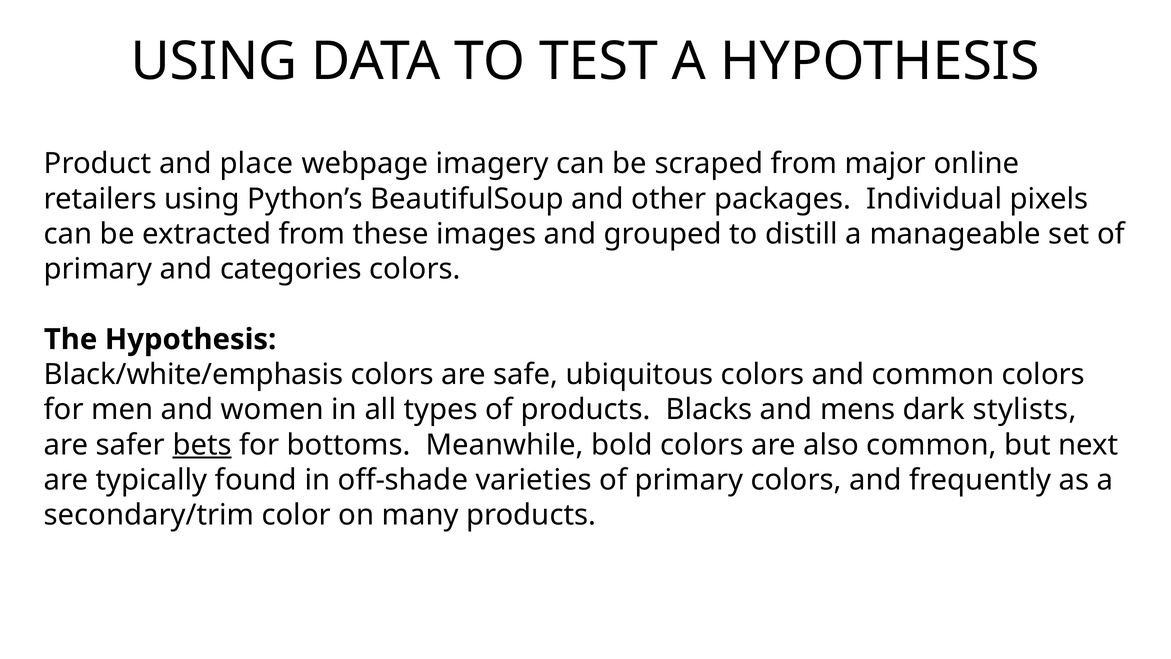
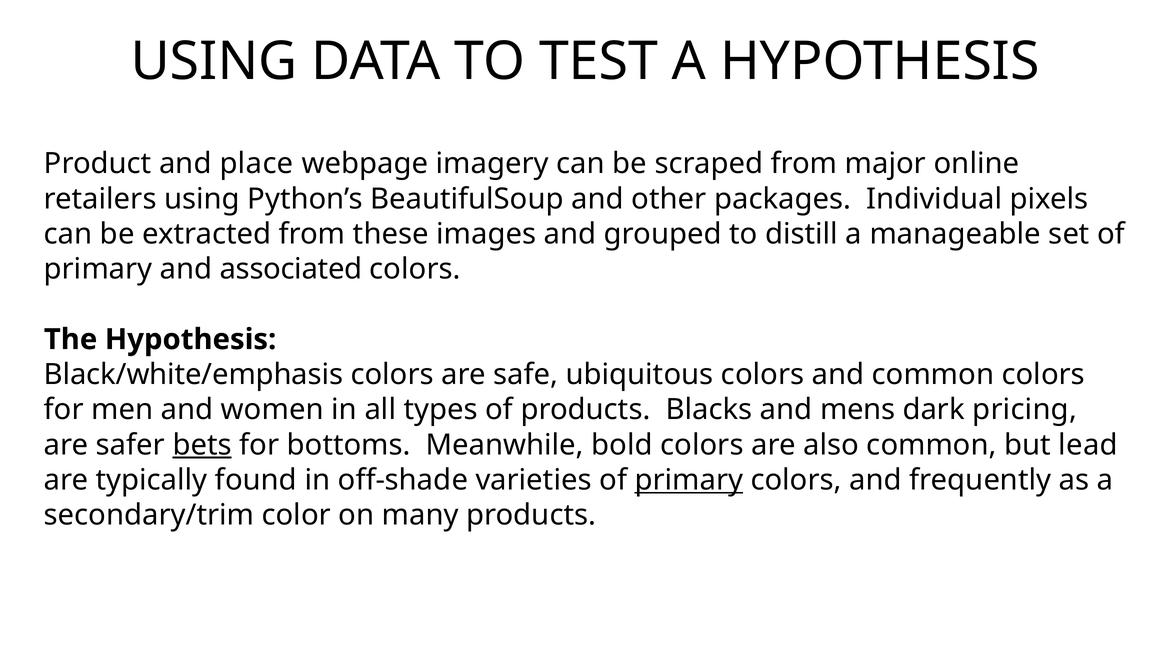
categories: categories -> associated (291, 269)
stylists: stylists -> pricing (1025, 410)
next: next -> lead (1088, 445)
primary underline: none -> present (689, 480)
